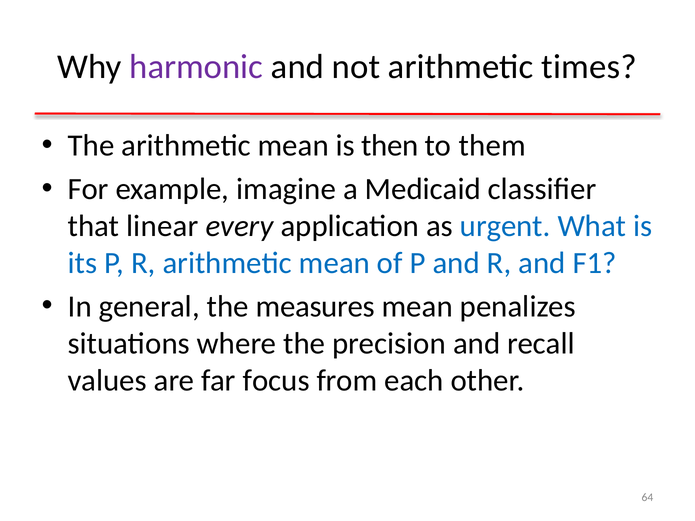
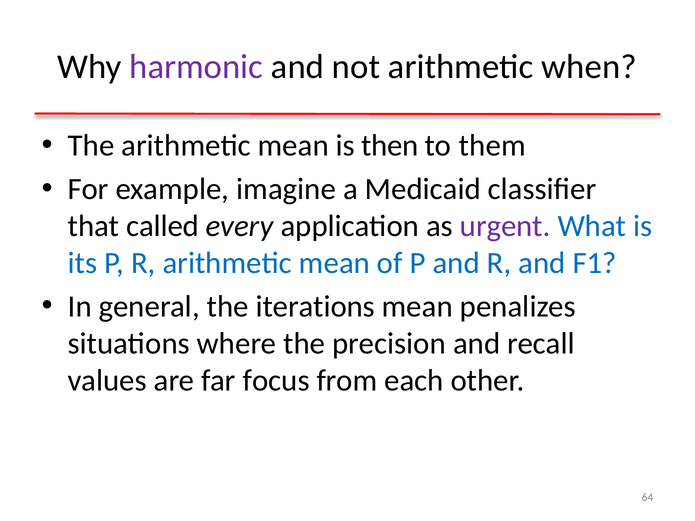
times: times -> when (589, 67)
linear: linear -> called (163, 226)
urgent colour: blue -> purple (505, 226)
measures: measures -> iterations (315, 306)
